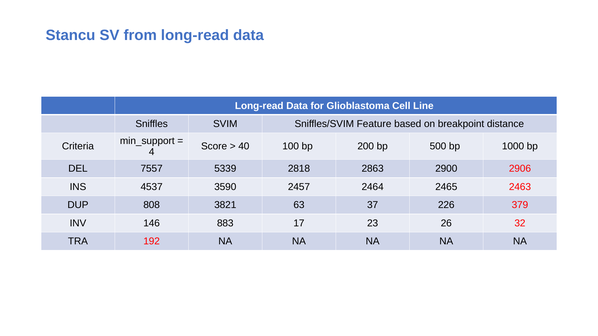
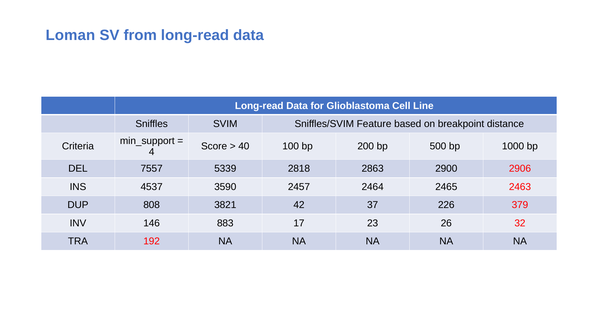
Stancu: Stancu -> Loman (70, 35)
63: 63 -> 42 (299, 205)
